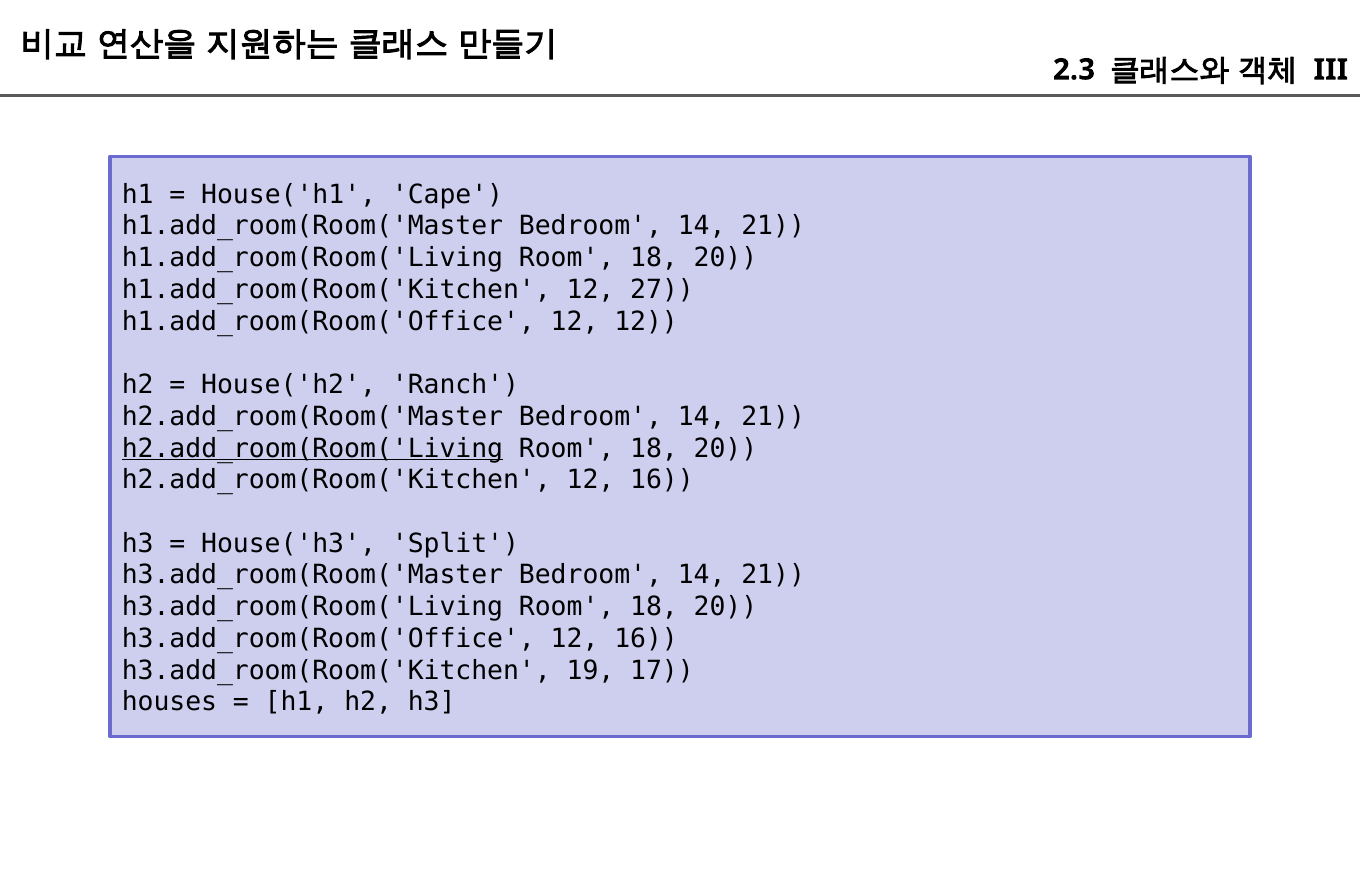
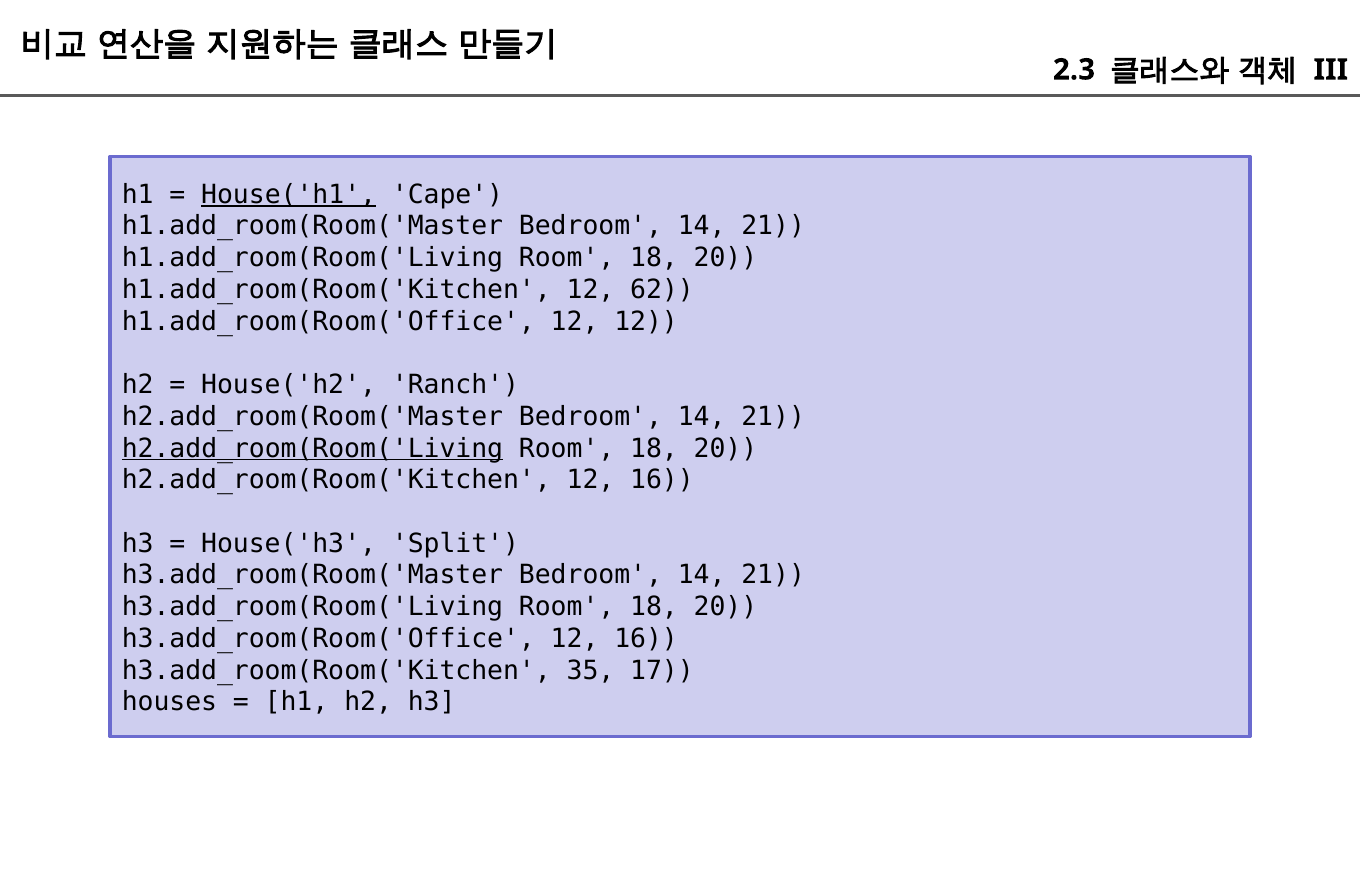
House('h1 underline: none -> present (289, 194)
27: 27 -> 62 (662, 290)
19: 19 -> 35 (591, 671)
